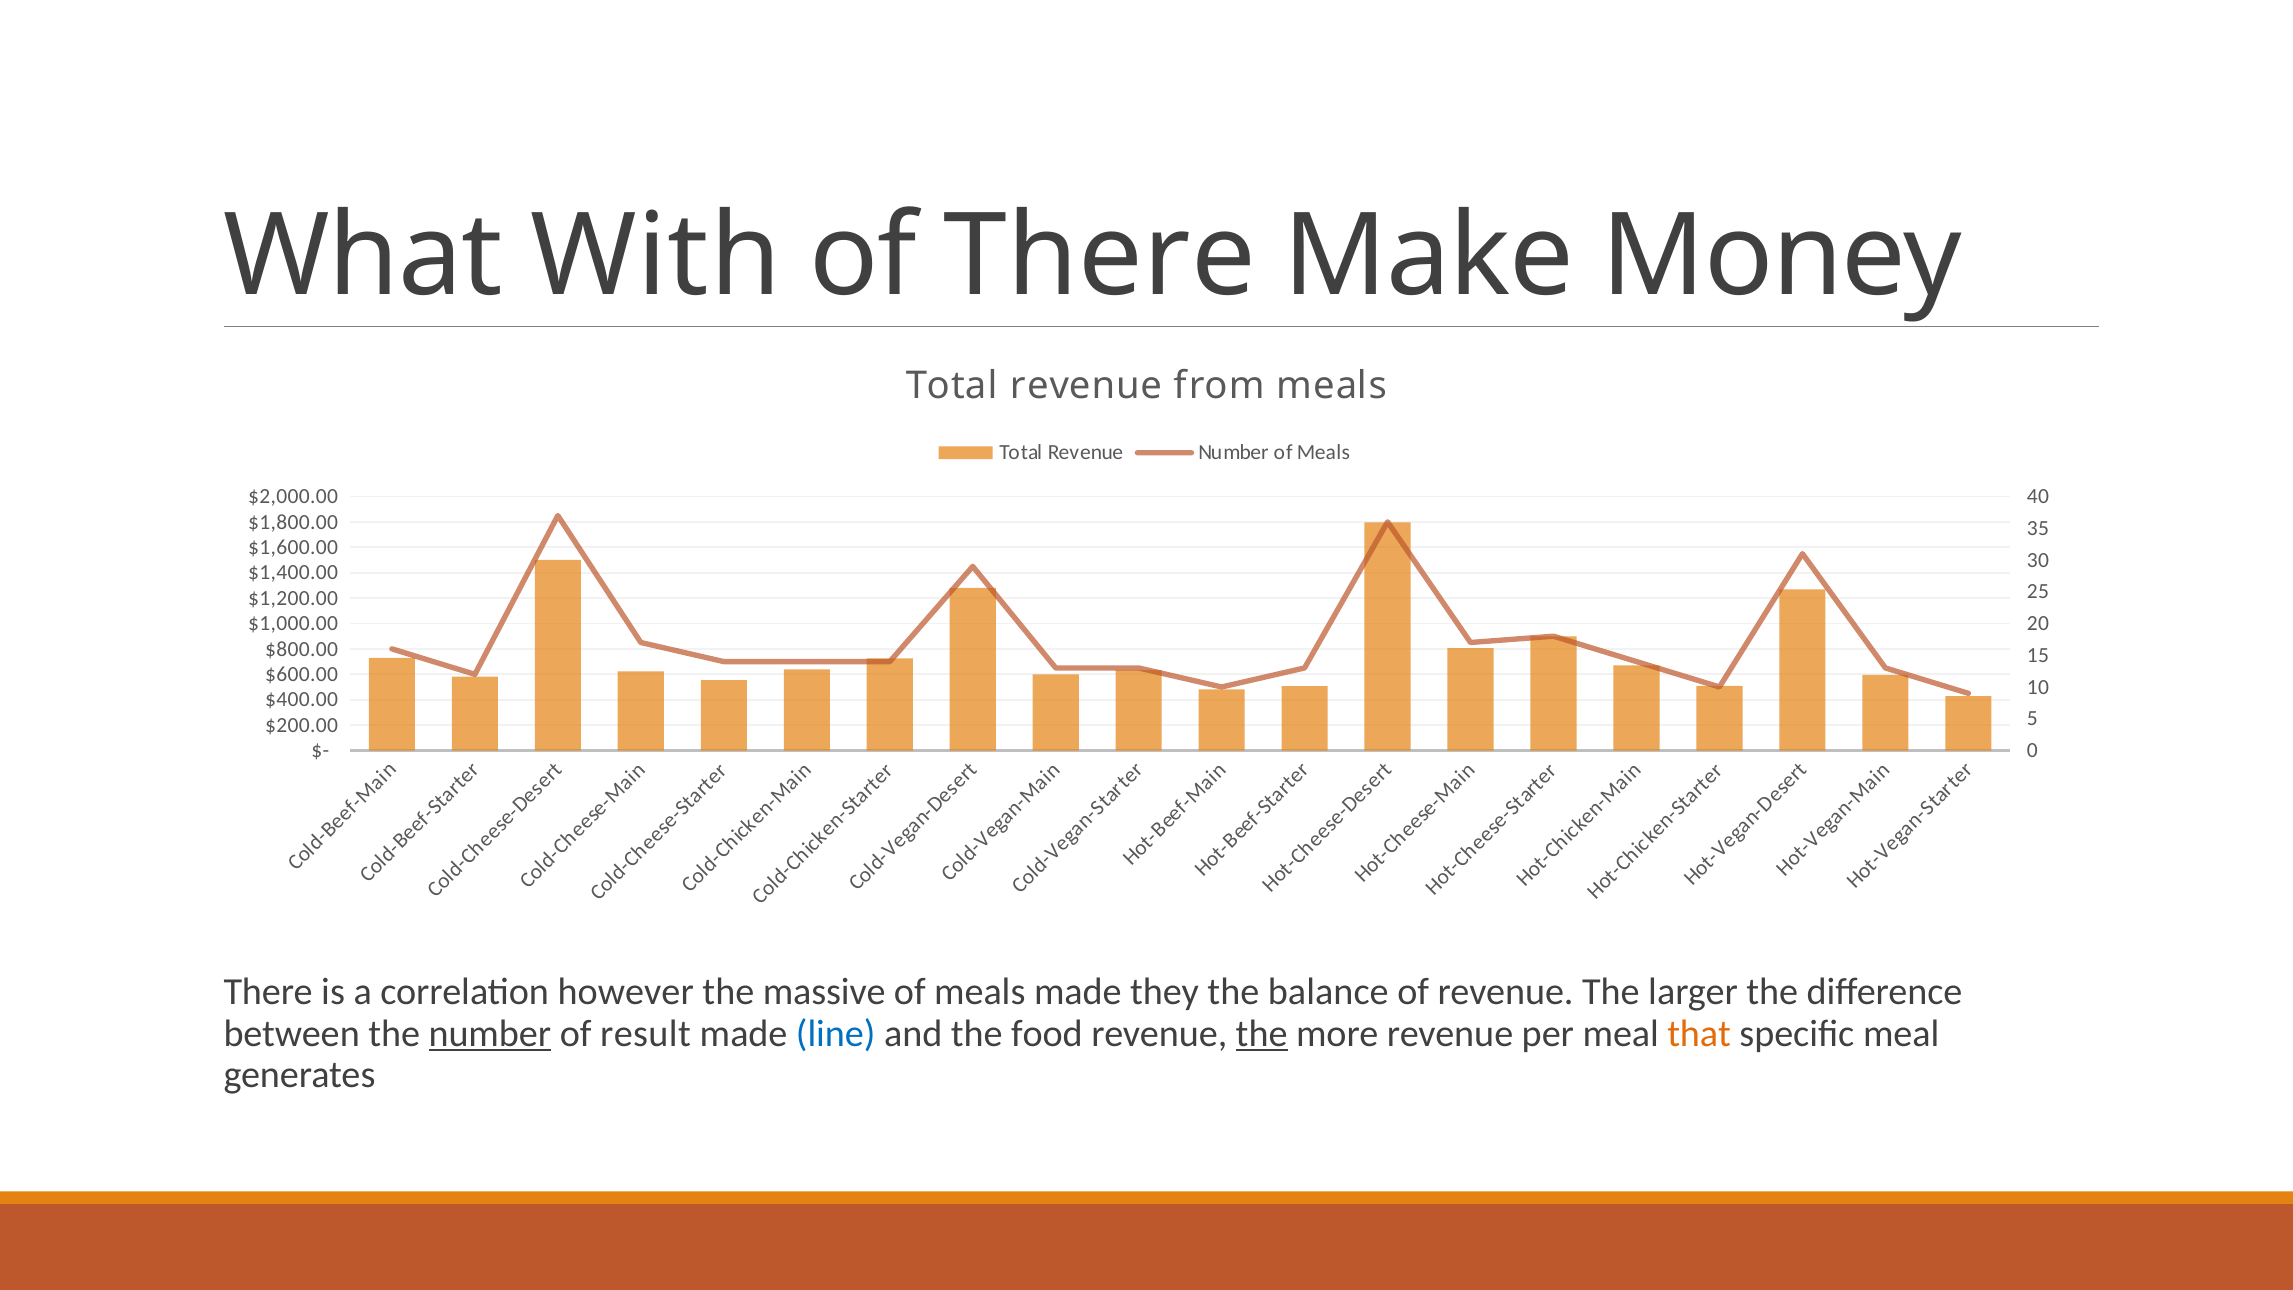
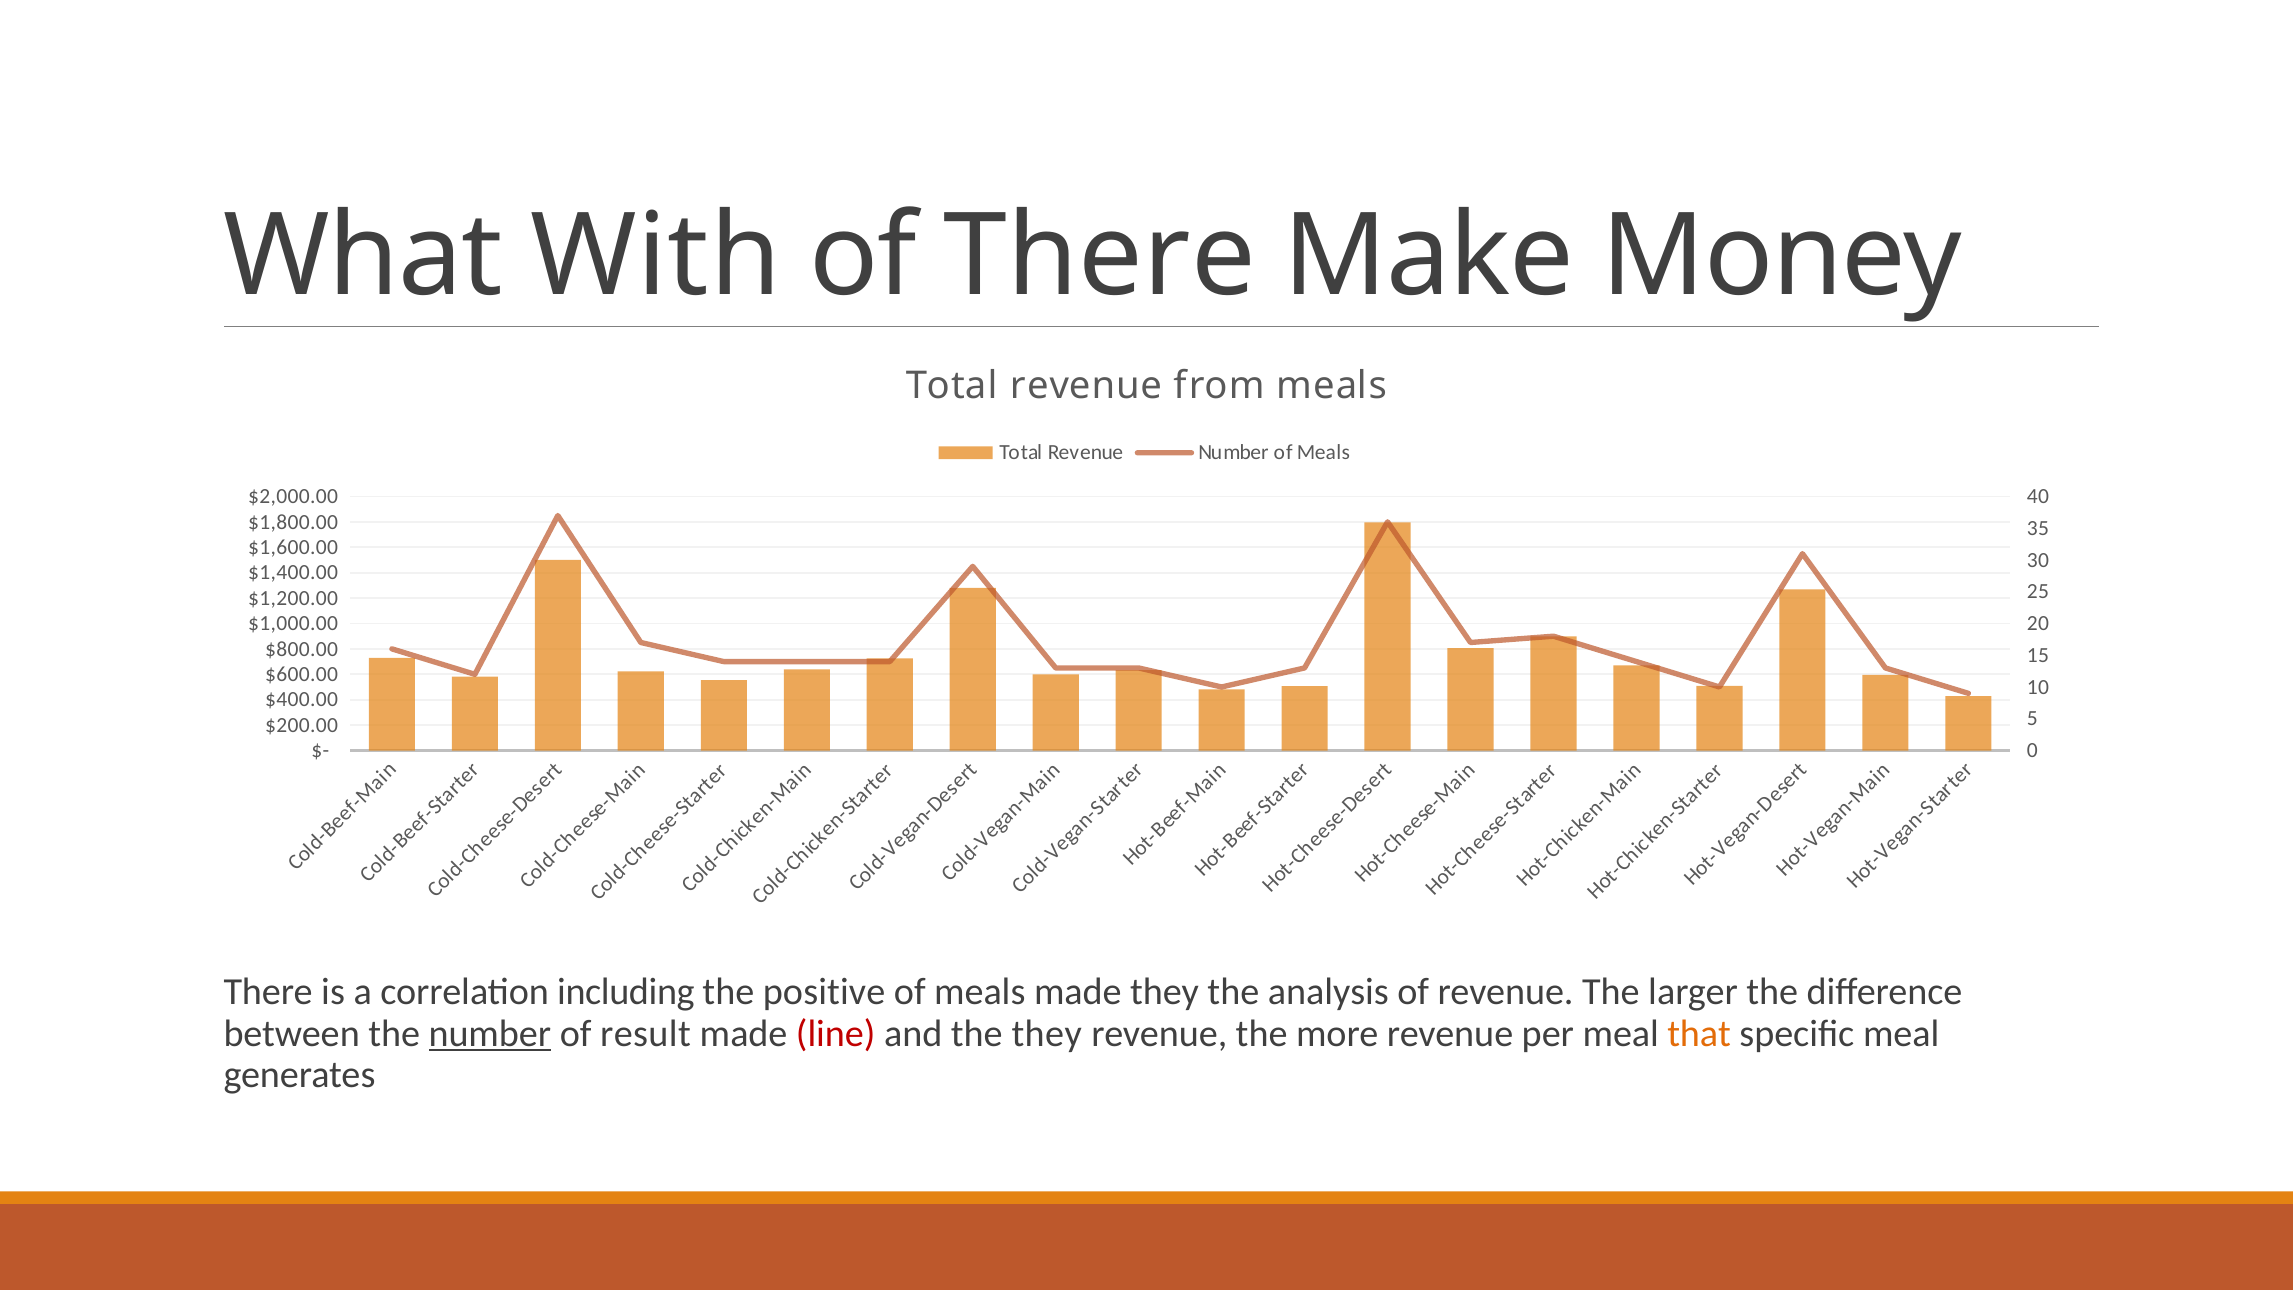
however: however -> including (626, 992)
massive: massive -> positive (824, 992)
balance: balance -> analysis (1328, 992)
line colour: blue -> red (836, 1033)
the food: food -> they (1047, 1033)
the underline: present -> none (1262, 1033)
